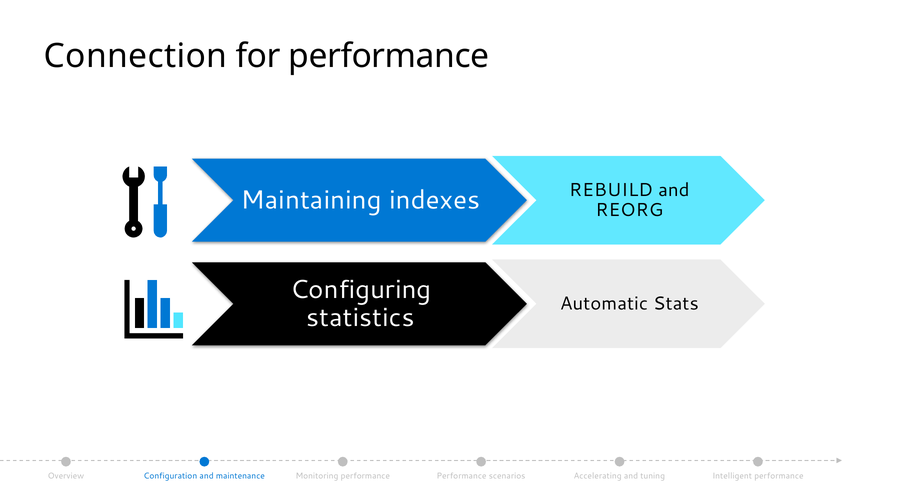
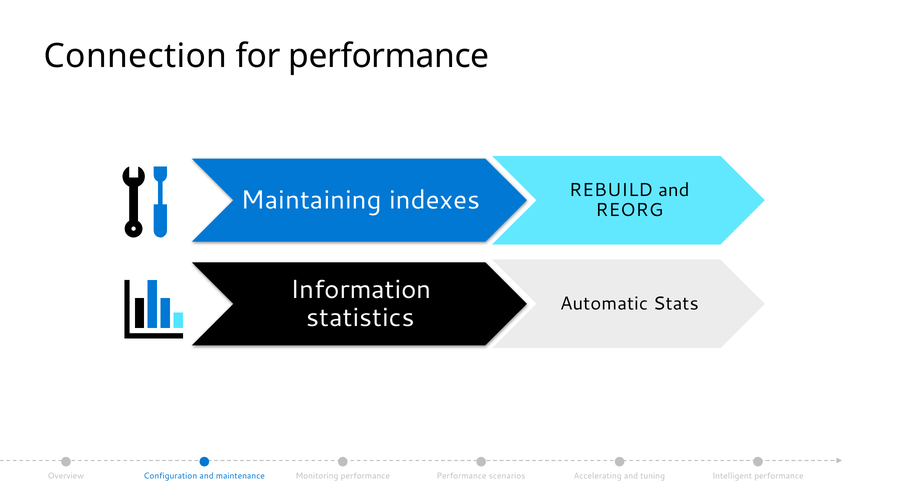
Configuring: Configuring -> Information (361, 290)
